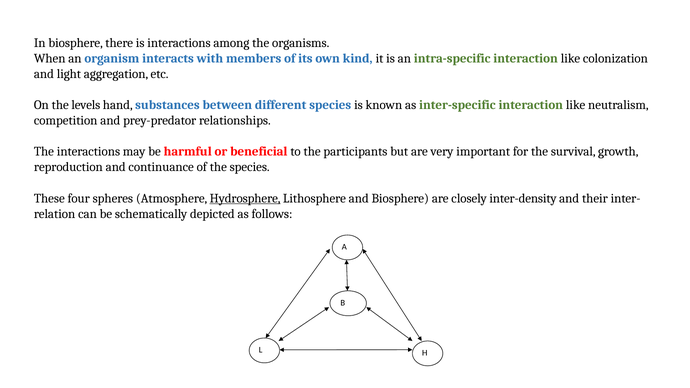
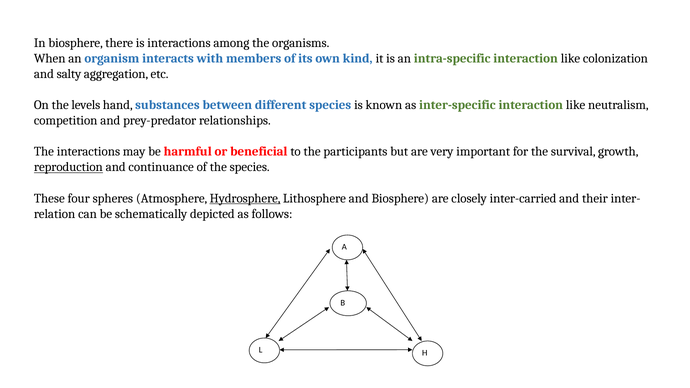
light: light -> salty (69, 74)
reproduction underline: none -> present (68, 167)
inter-density: inter-density -> inter-carried (523, 198)
